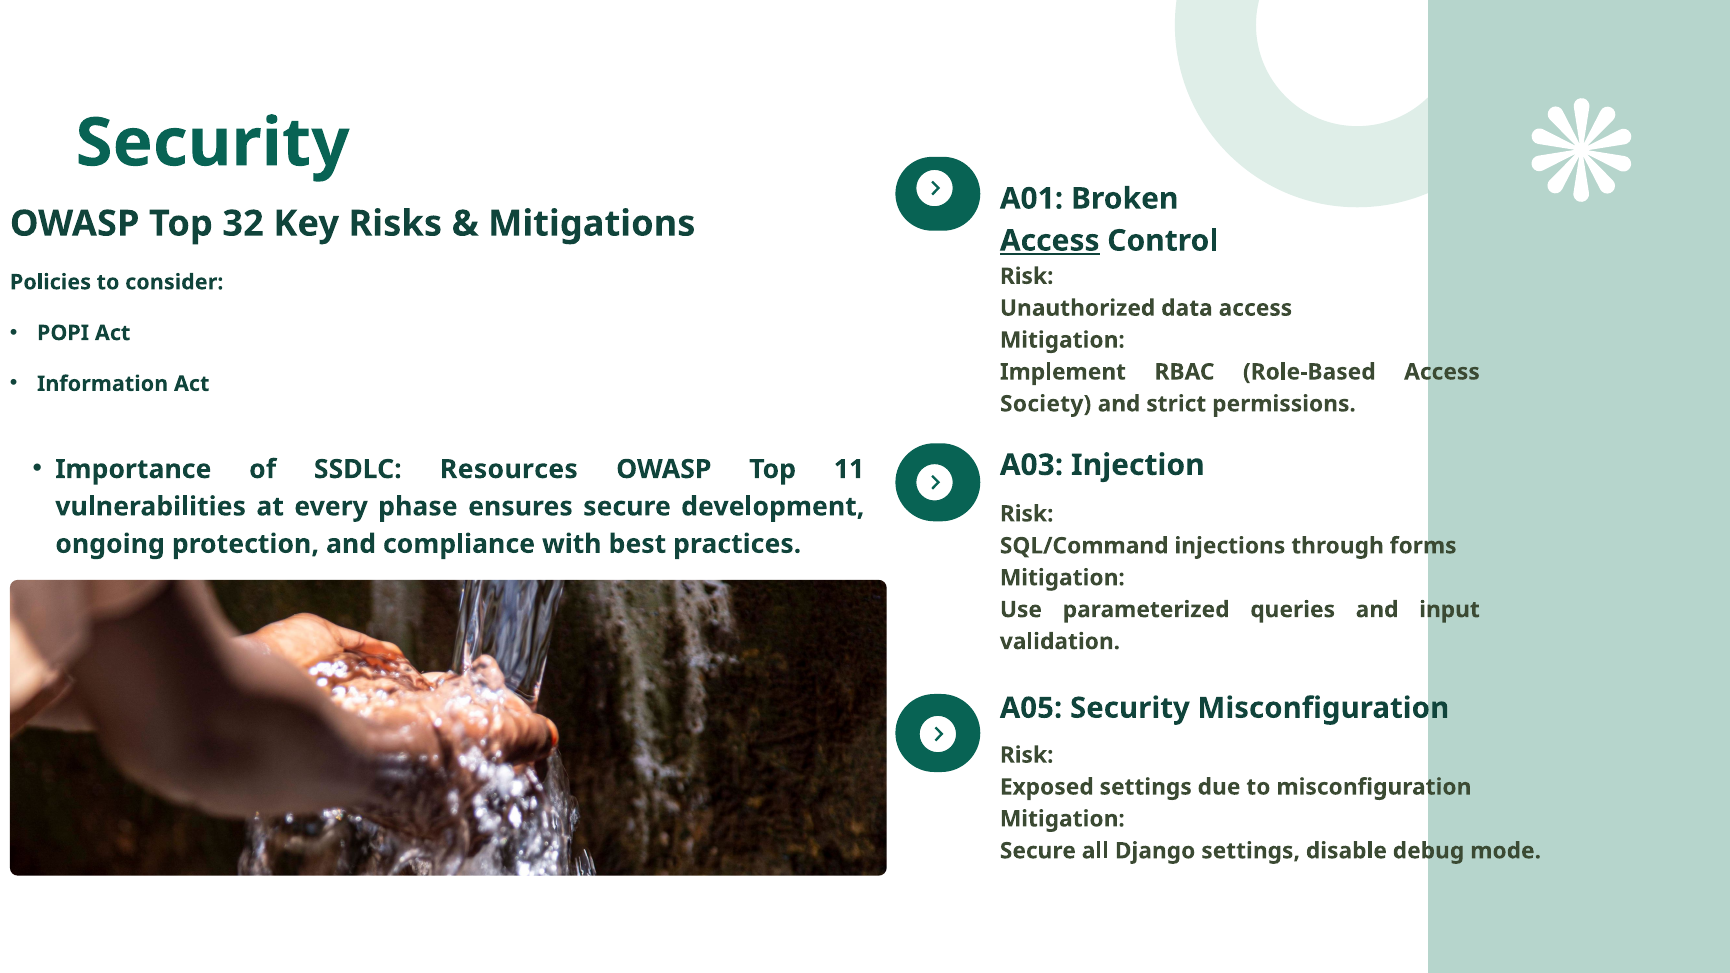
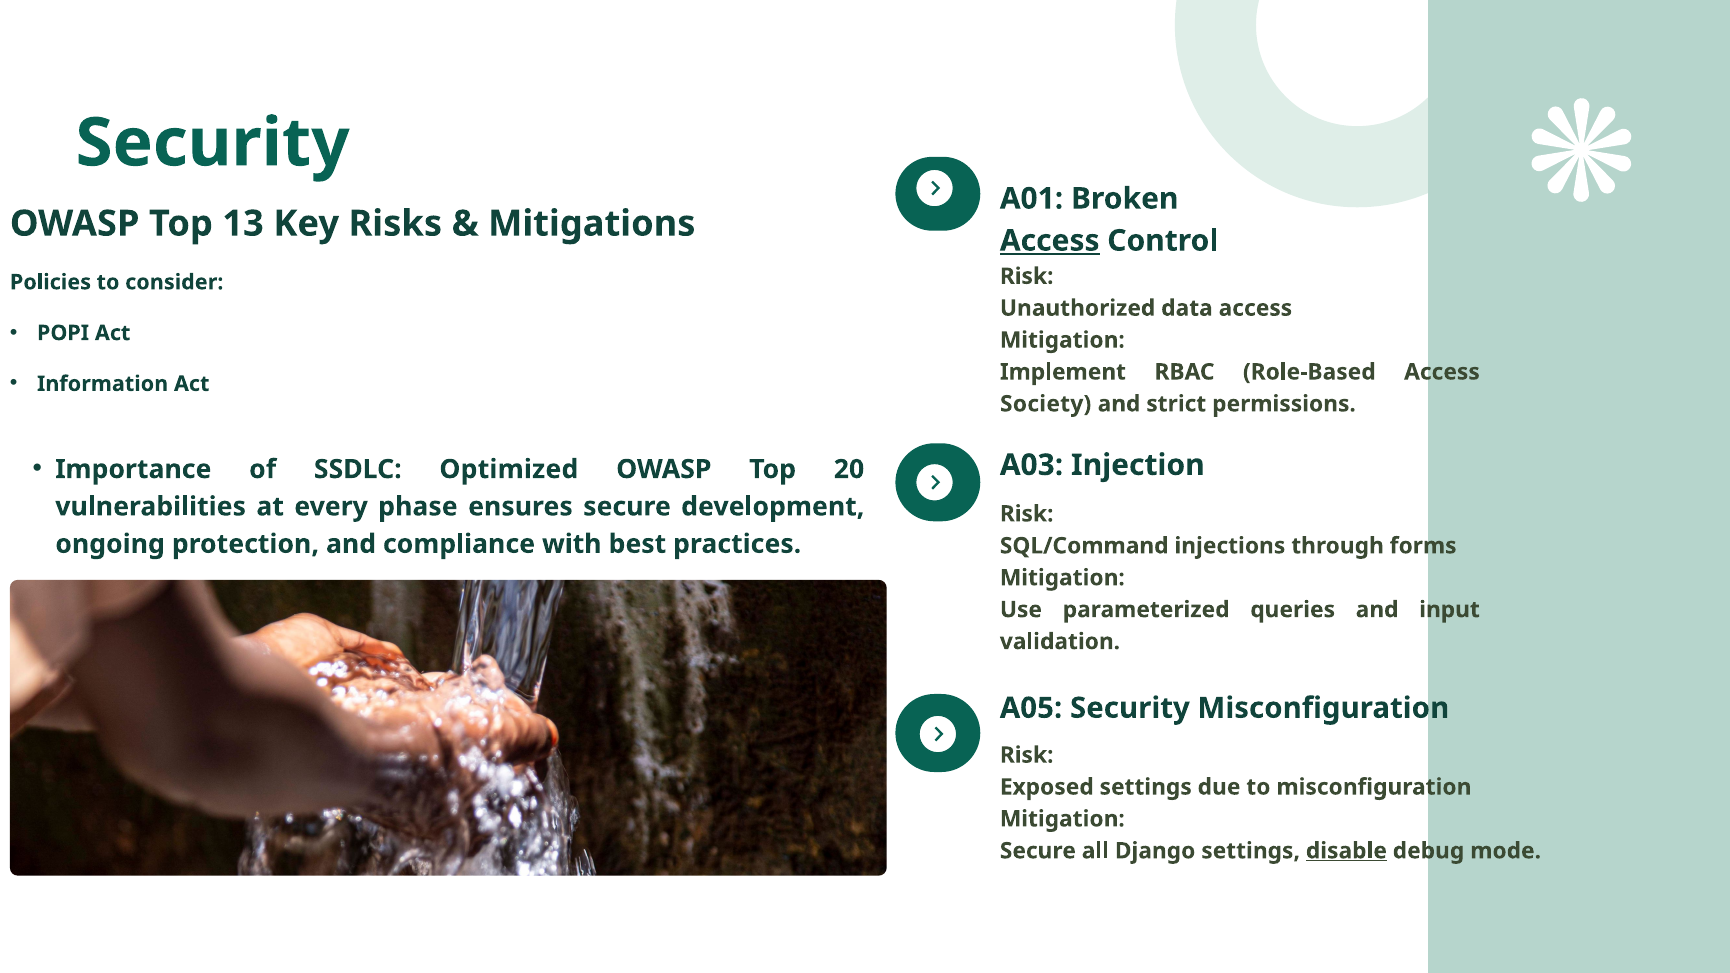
32: 32 -> 13 (243, 224)
Resources: Resources -> Optimized (509, 469)
11: 11 -> 20 (849, 469)
disable underline: none -> present (1346, 851)
